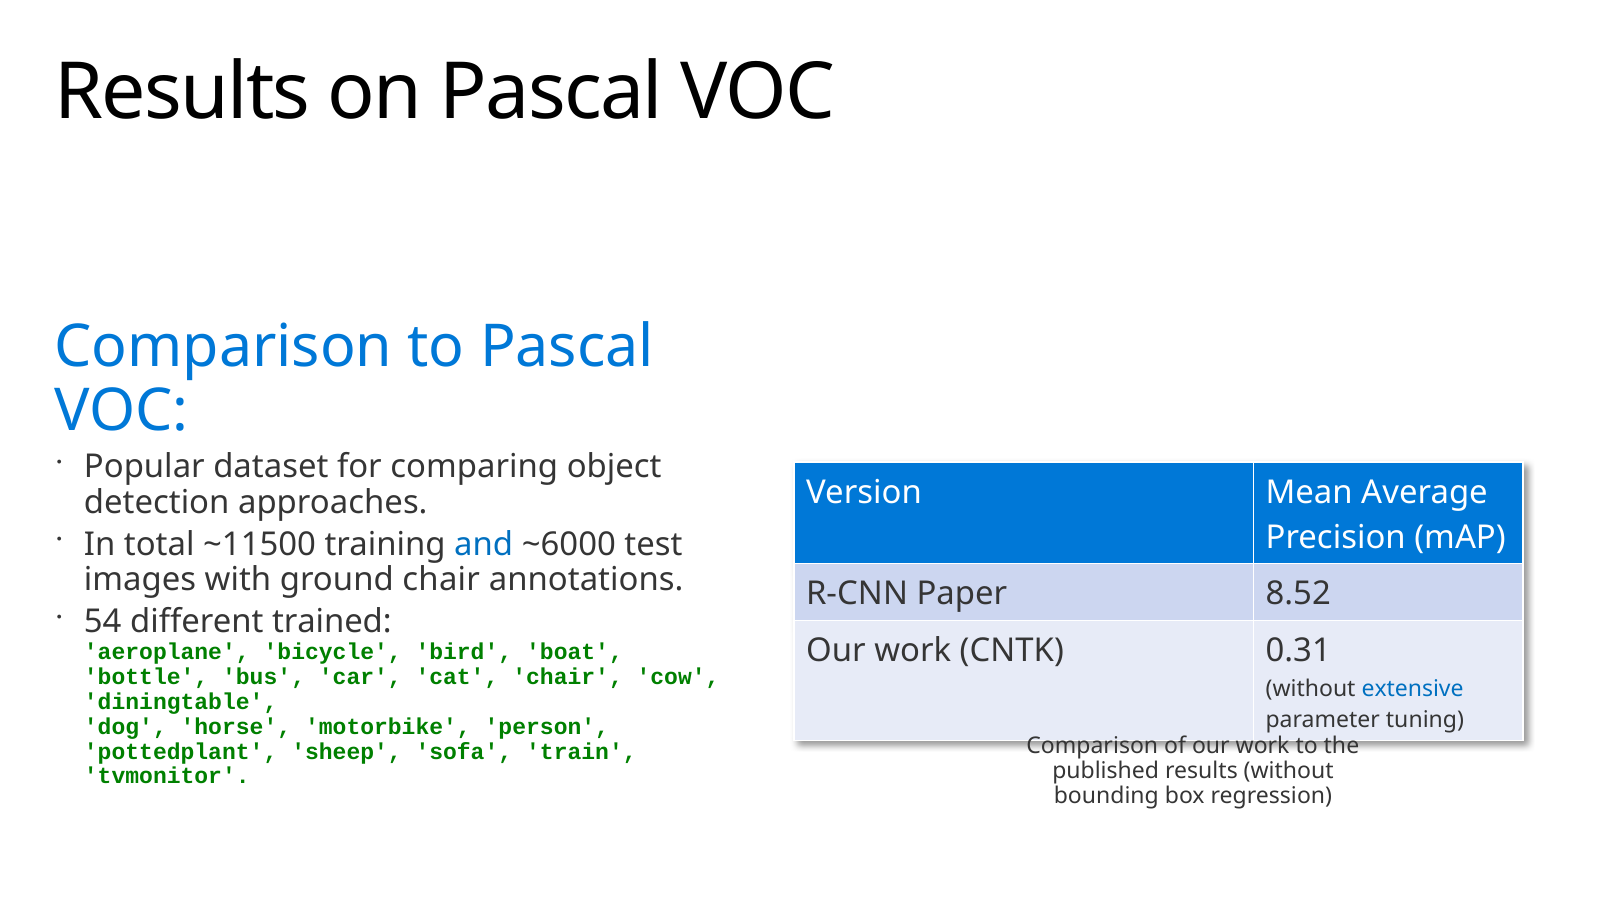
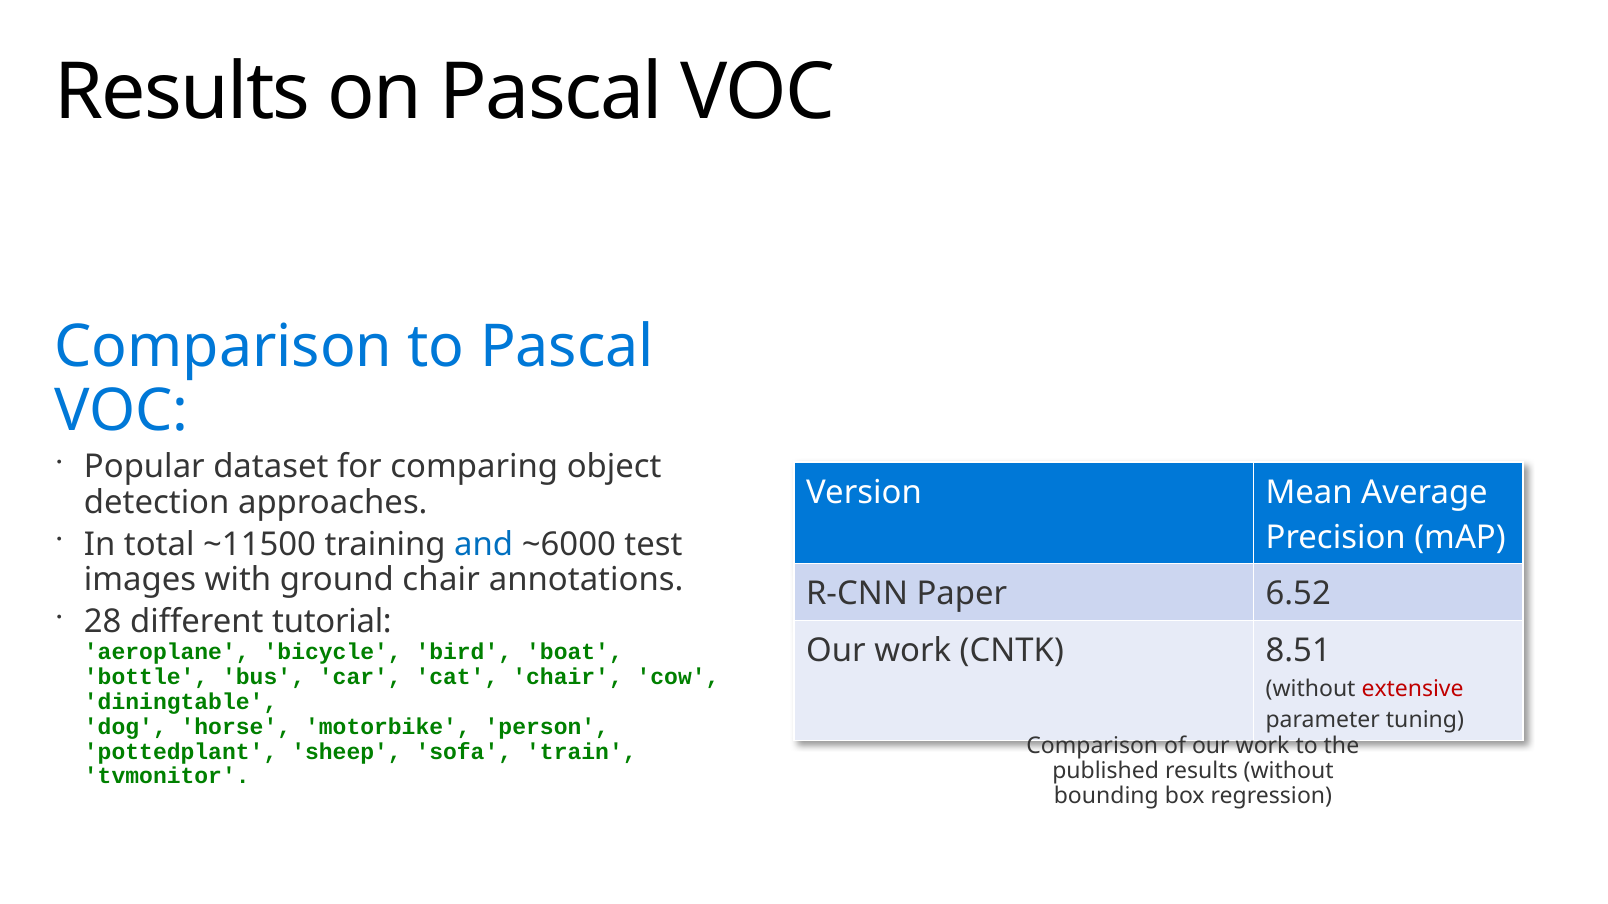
8.52: 8.52 -> 6.52 (1298, 594)
54: 54 -> 28 (103, 622)
trained: trained -> tutorial (332, 622)
0.31: 0.31 -> 8.51 (1298, 651)
extensive colour: blue -> red (1413, 689)
